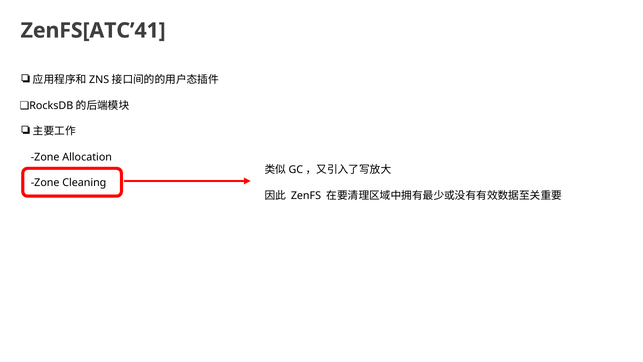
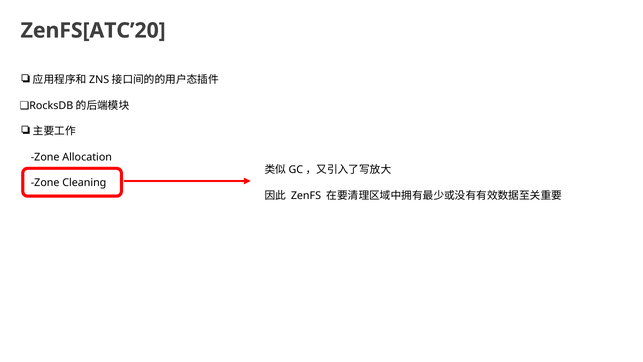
ZenFS[ATC’41: ZenFS[ATC’41 -> ZenFS[ATC’20 (93, 31)
